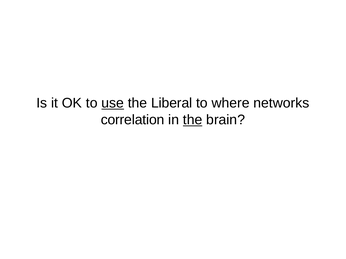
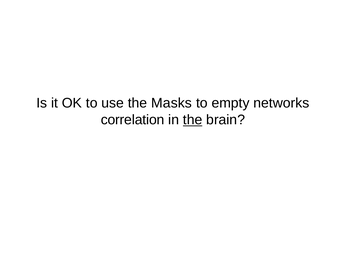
use underline: present -> none (113, 103)
Liberal: Liberal -> Masks (172, 103)
where: where -> empty (231, 103)
